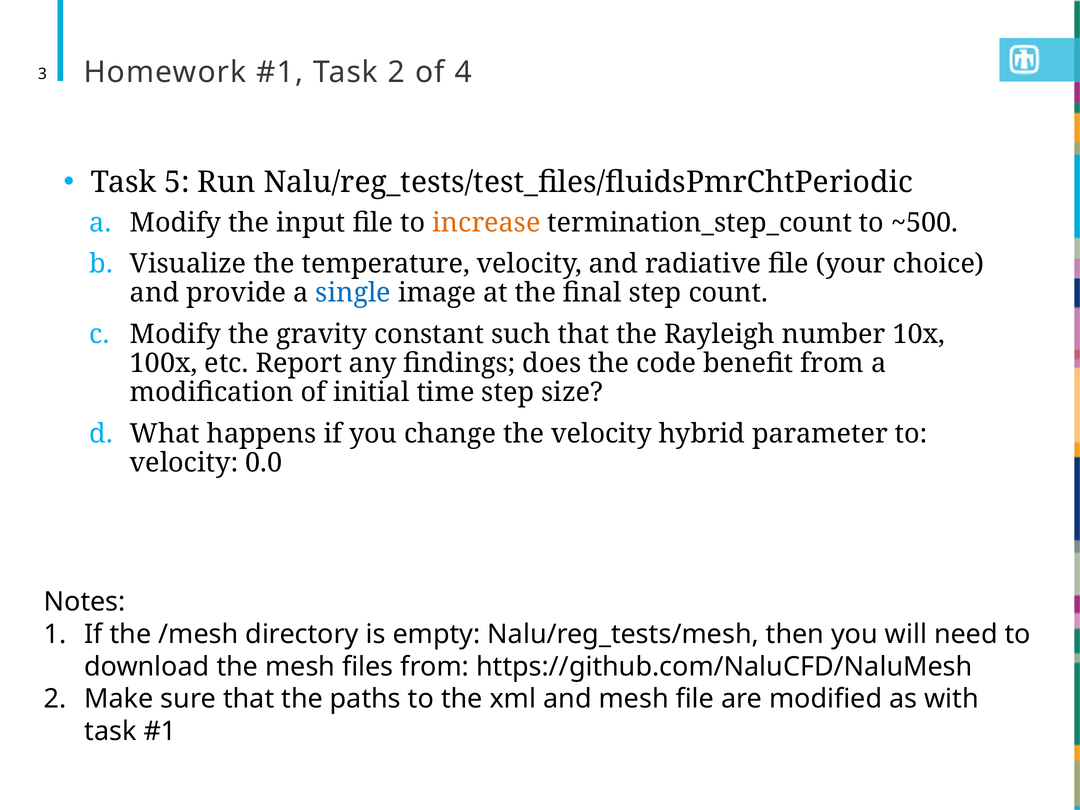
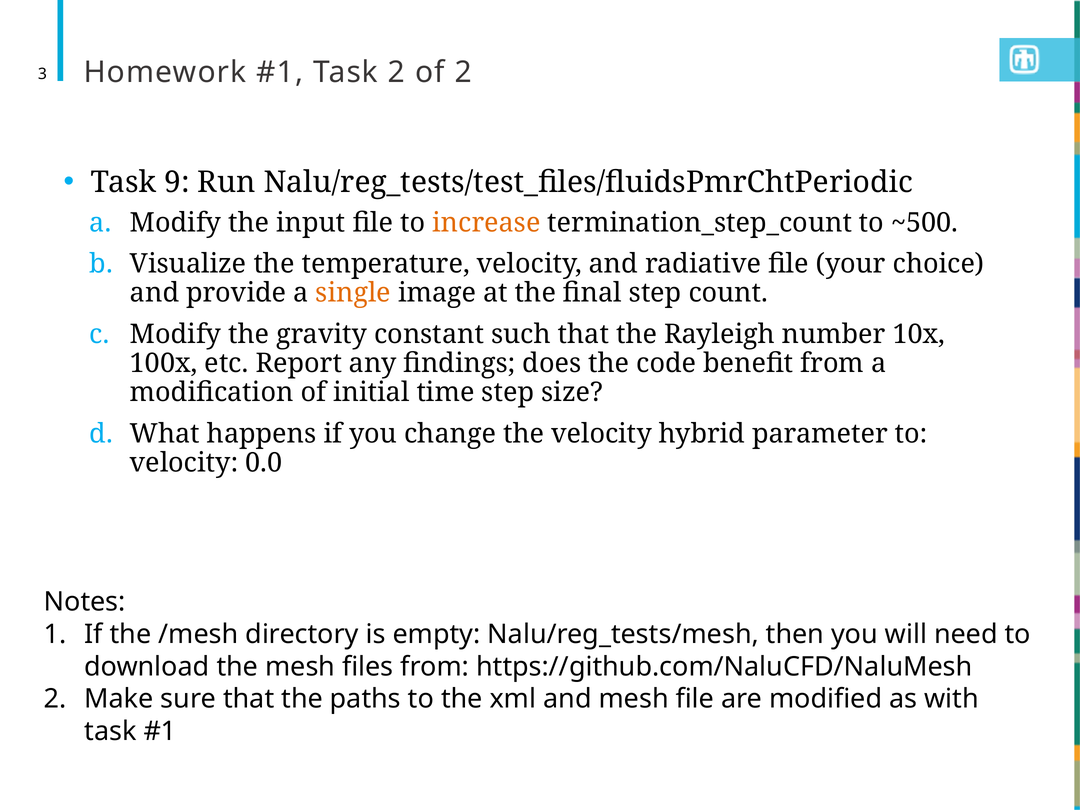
of 4: 4 -> 2 (463, 72)
5: 5 -> 9 (177, 182)
single colour: blue -> orange (353, 293)
